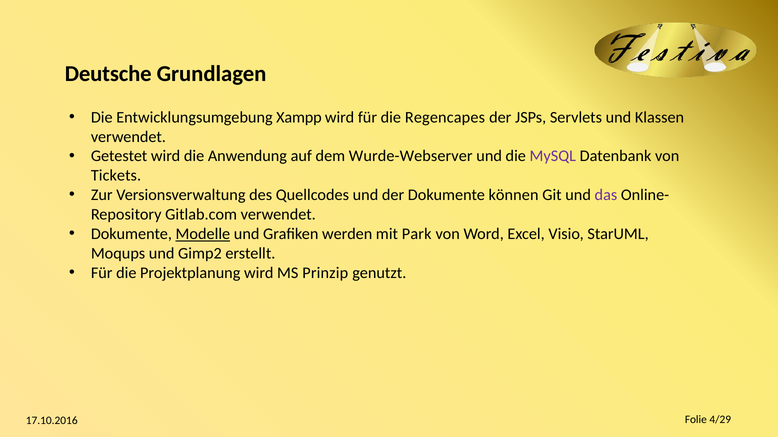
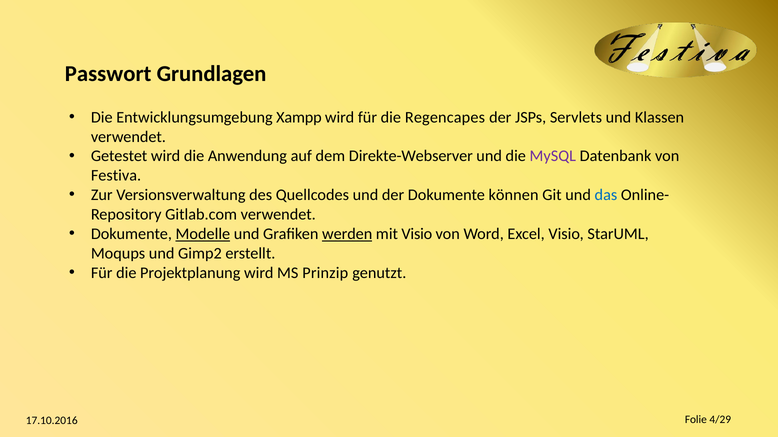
Deutsche: Deutsche -> Passwort (108, 74)
Wurde-Webserver: Wurde-Webserver -> Direkte-Webserver (411, 156)
Tickets: Tickets -> Festiva (116, 176)
das colour: purple -> blue (606, 195)
werden underline: none -> present (347, 234)
mit Park: Park -> Visio (417, 234)
